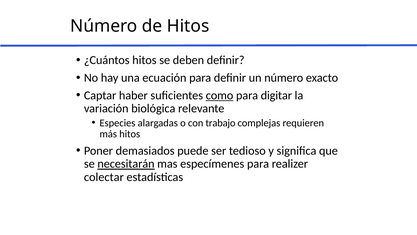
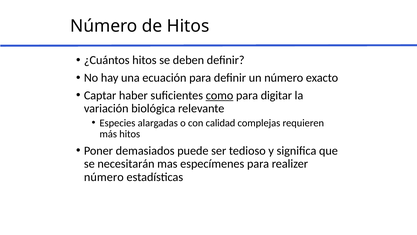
trabajo: trabajo -> calidad (220, 123)
necesitarán underline: present -> none (126, 164)
colectar: colectar -> número (104, 177)
